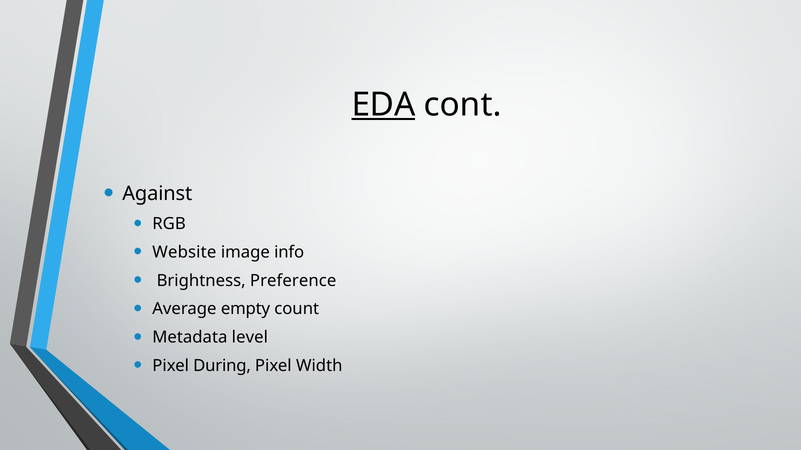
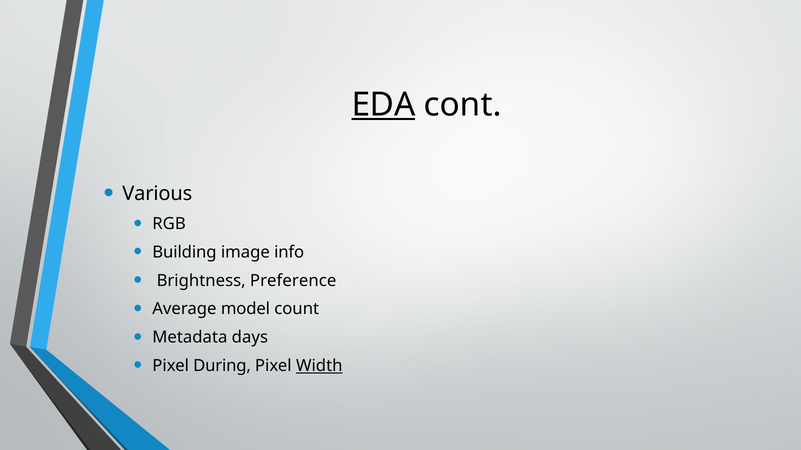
Against: Against -> Various (157, 194)
Website: Website -> Building (184, 253)
empty: empty -> model (245, 309)
level: level -> days (250, 338)
Width underline: none -> present (319, 366)
